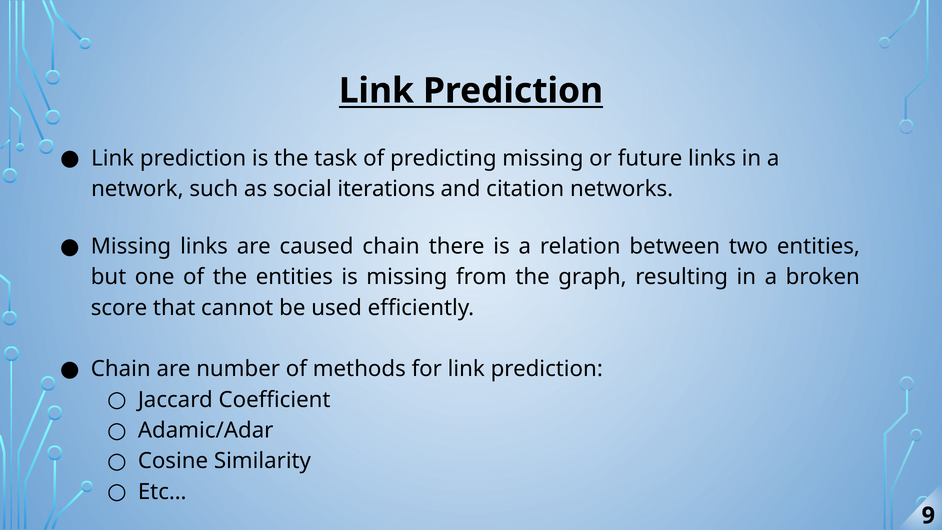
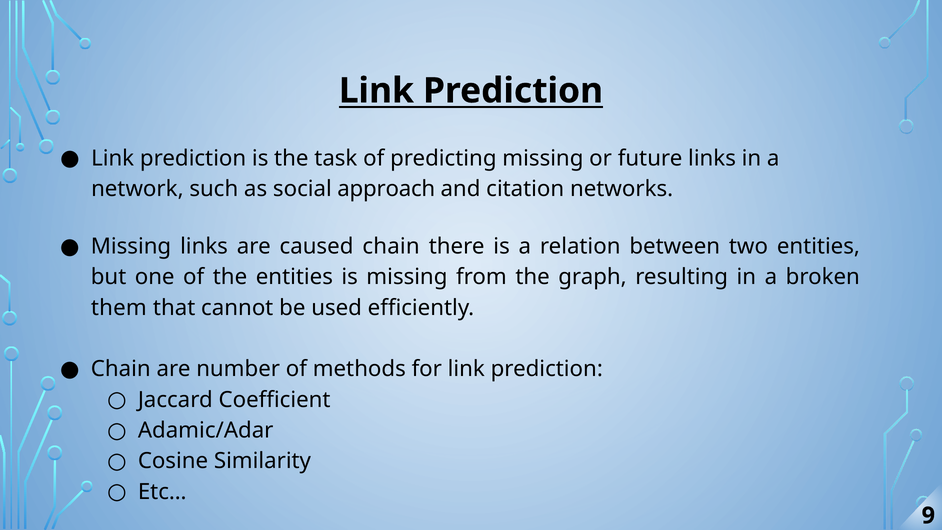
iterations: iterations -> approach (386, 189)
score: score -> them (119, 308)
